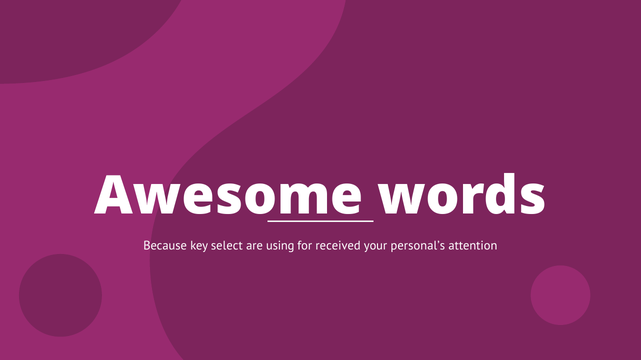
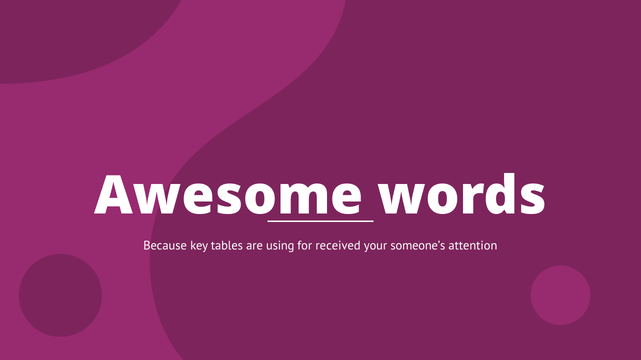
select: select -> tables (227, 246)
personal’s: personal’s -> someone’s (418, 246)
